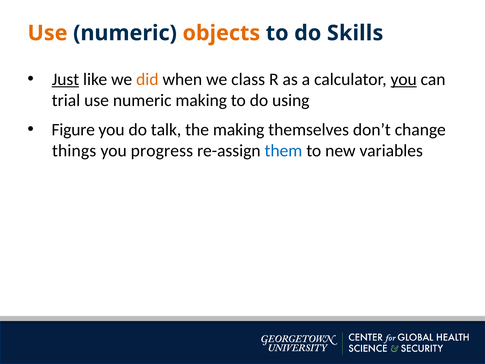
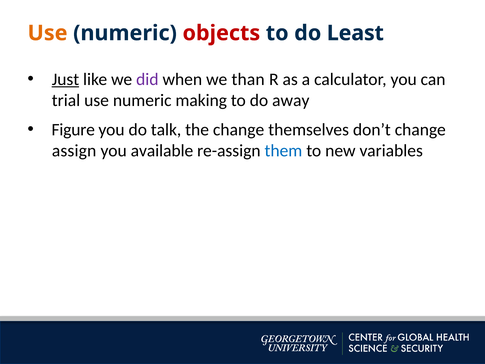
objects colour: orange -> red (221, 33)
Skills: Skills -> Least (355, 33)
did colour: orange -> purple (147, 79)
class: class -> than (248, 79)
you underline: present -> none (404, 79)
using: using -> away (291, 100)
the making: making -> change (239, 129)
things: things -> assign (74, 150)
progress: progress -> available (162, 150)
